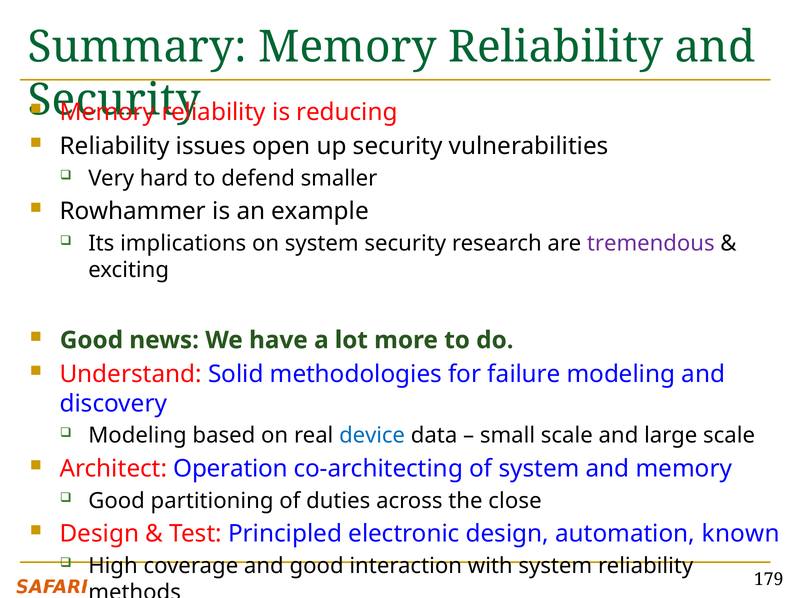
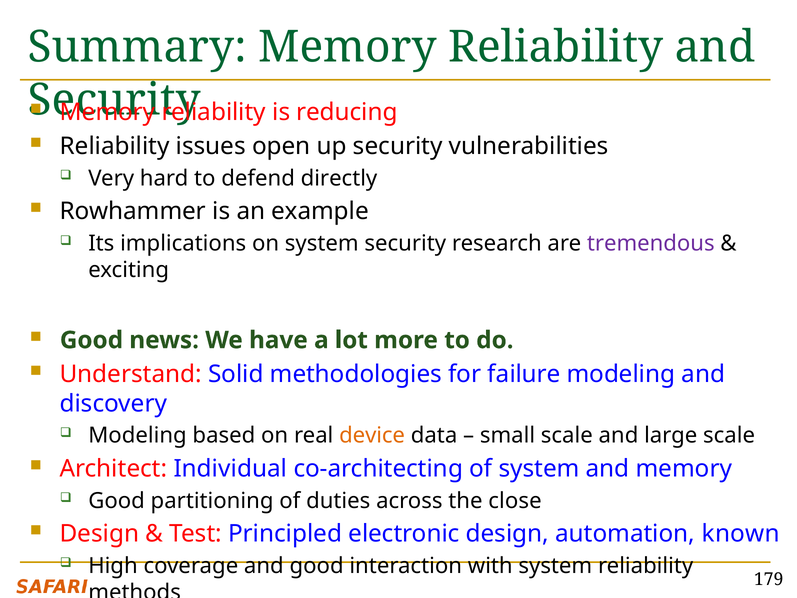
smaller: smaller -> directly (339, 178)
device colour: blue -> orange (372, 435)
Operation: Operation -> Individual (230, 468)
